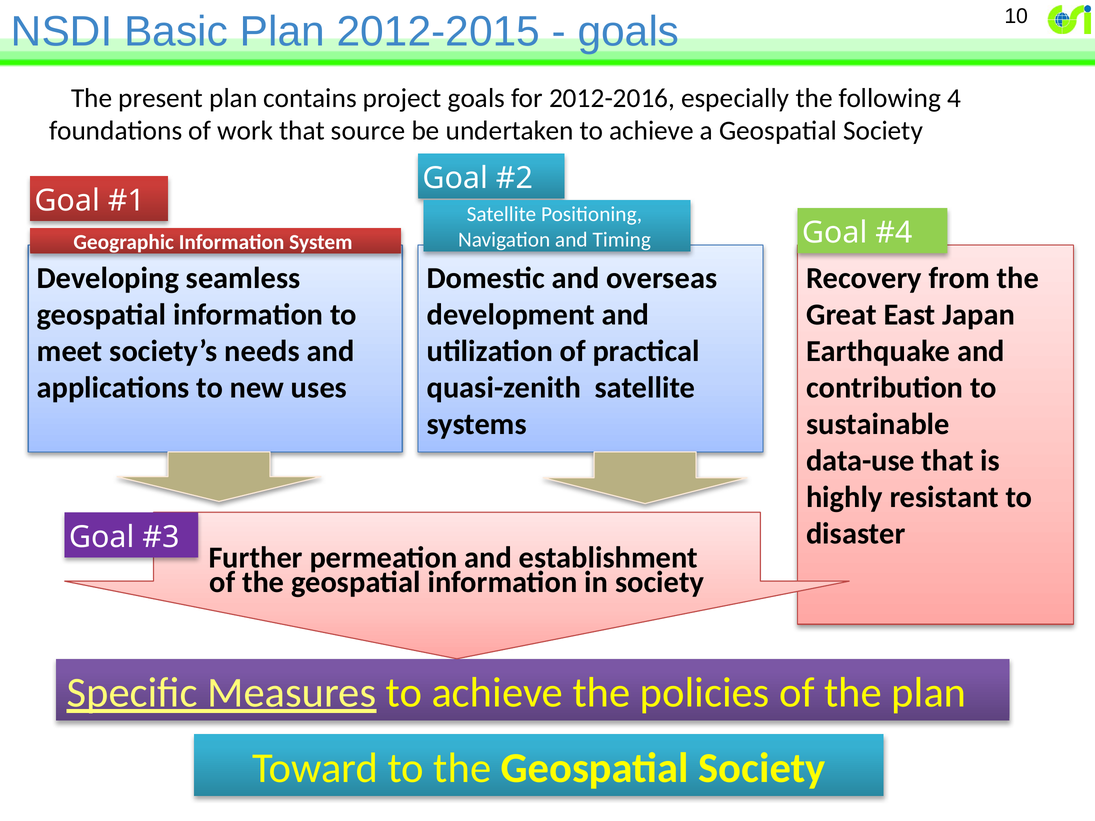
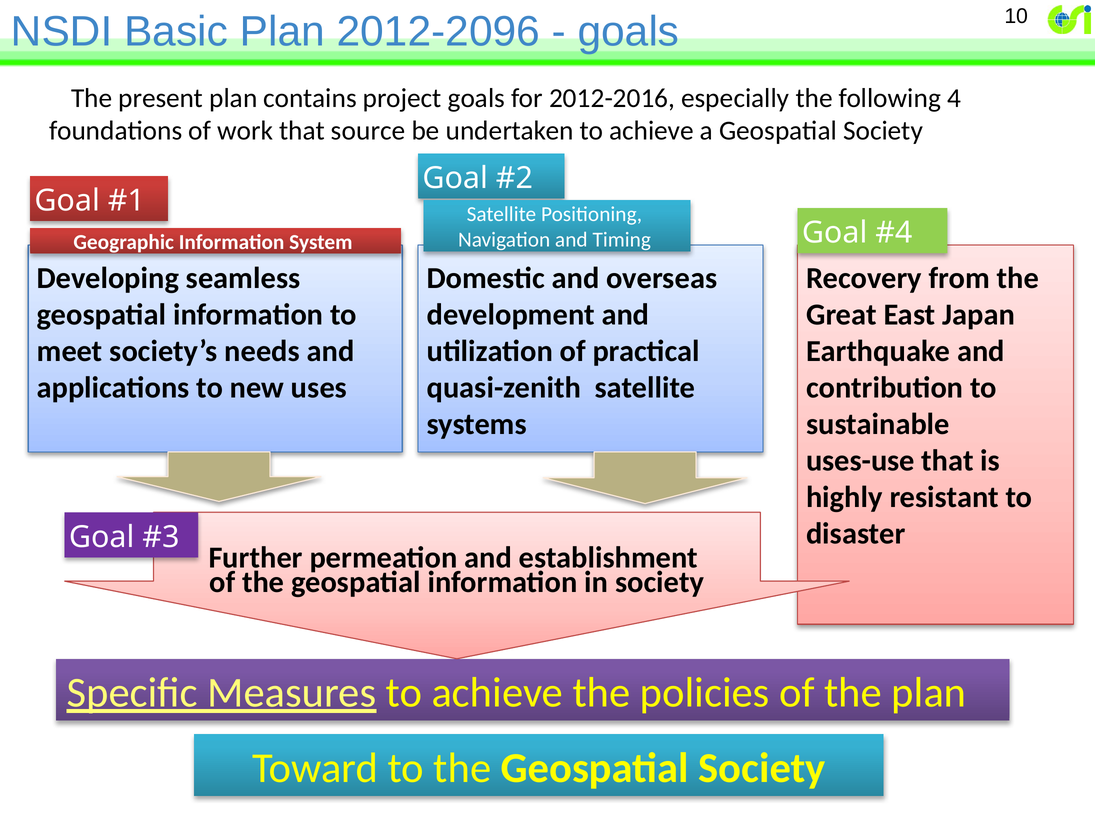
2012-2015: 2012-2015 -> 2012-2096 (438, 31)
data-use: data-use -> uses-use (860, 461)
